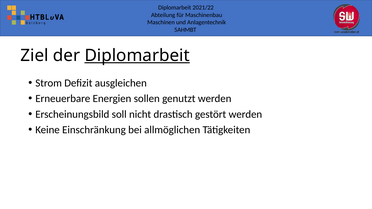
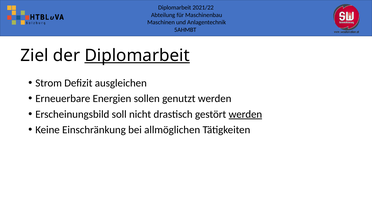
werden underline: none -> present (245, 114)
